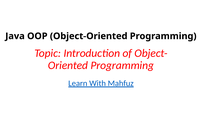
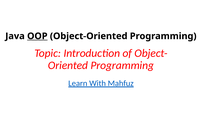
OOP underline: none -> present (37, 36)
